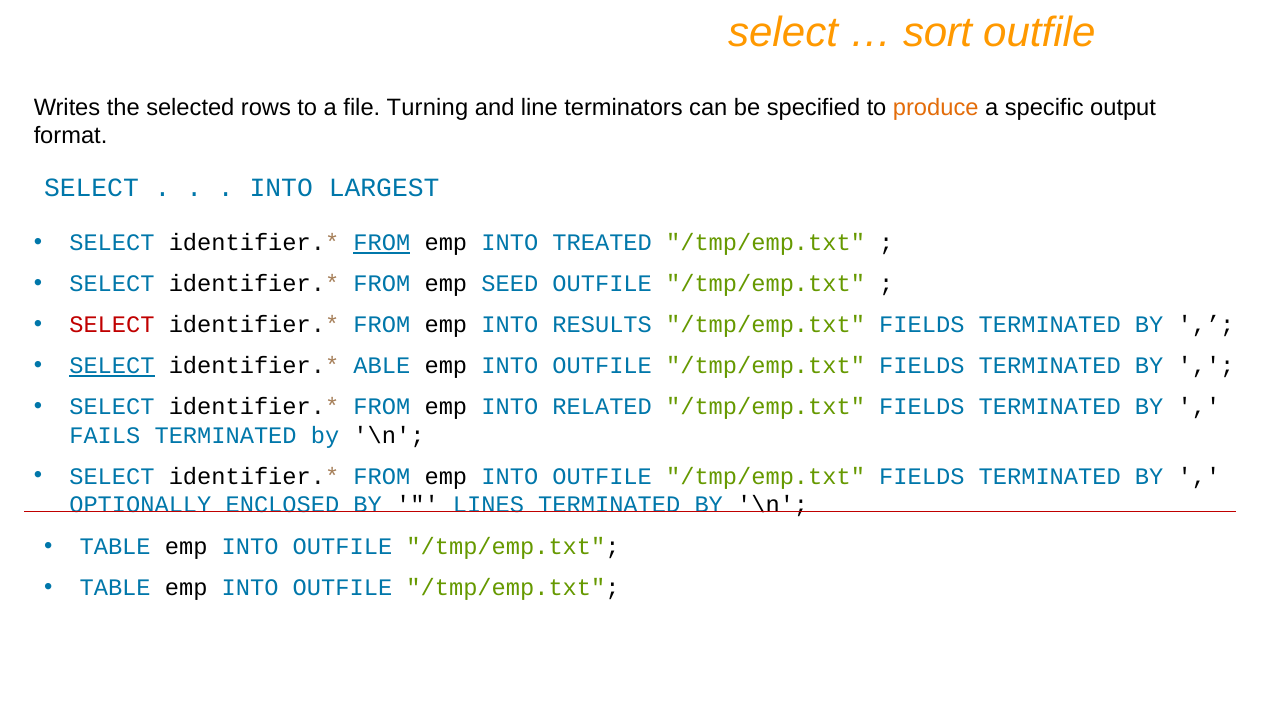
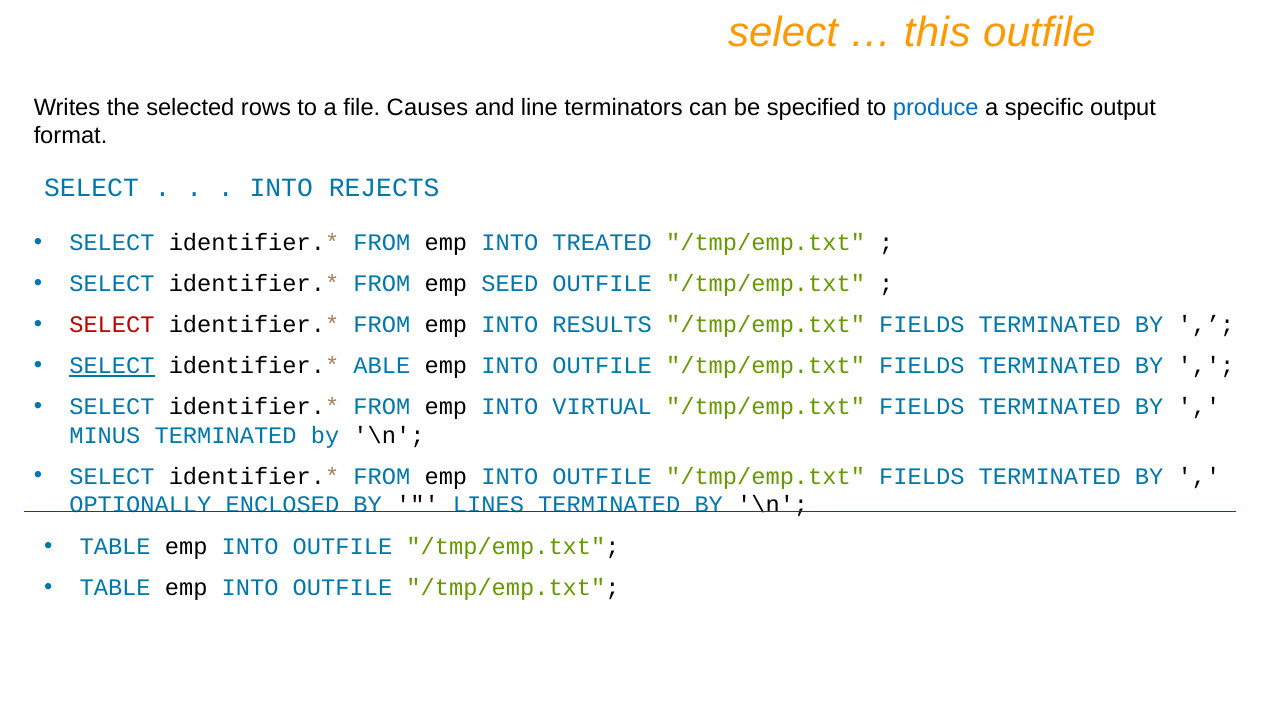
sort: sort -> this (937, 33)
Turning: Turning -> Causes (427, 107)
produce colour: orange -> blue (936, 107)
LARGEST: LARGEST -> REJECTS (384, 188)
FROM underline: present -> none (382, 243)
RELATED: RELATED -> VIRTUAL (602, 407)
FAILS: FAILS -> MINUS (105, 436)
